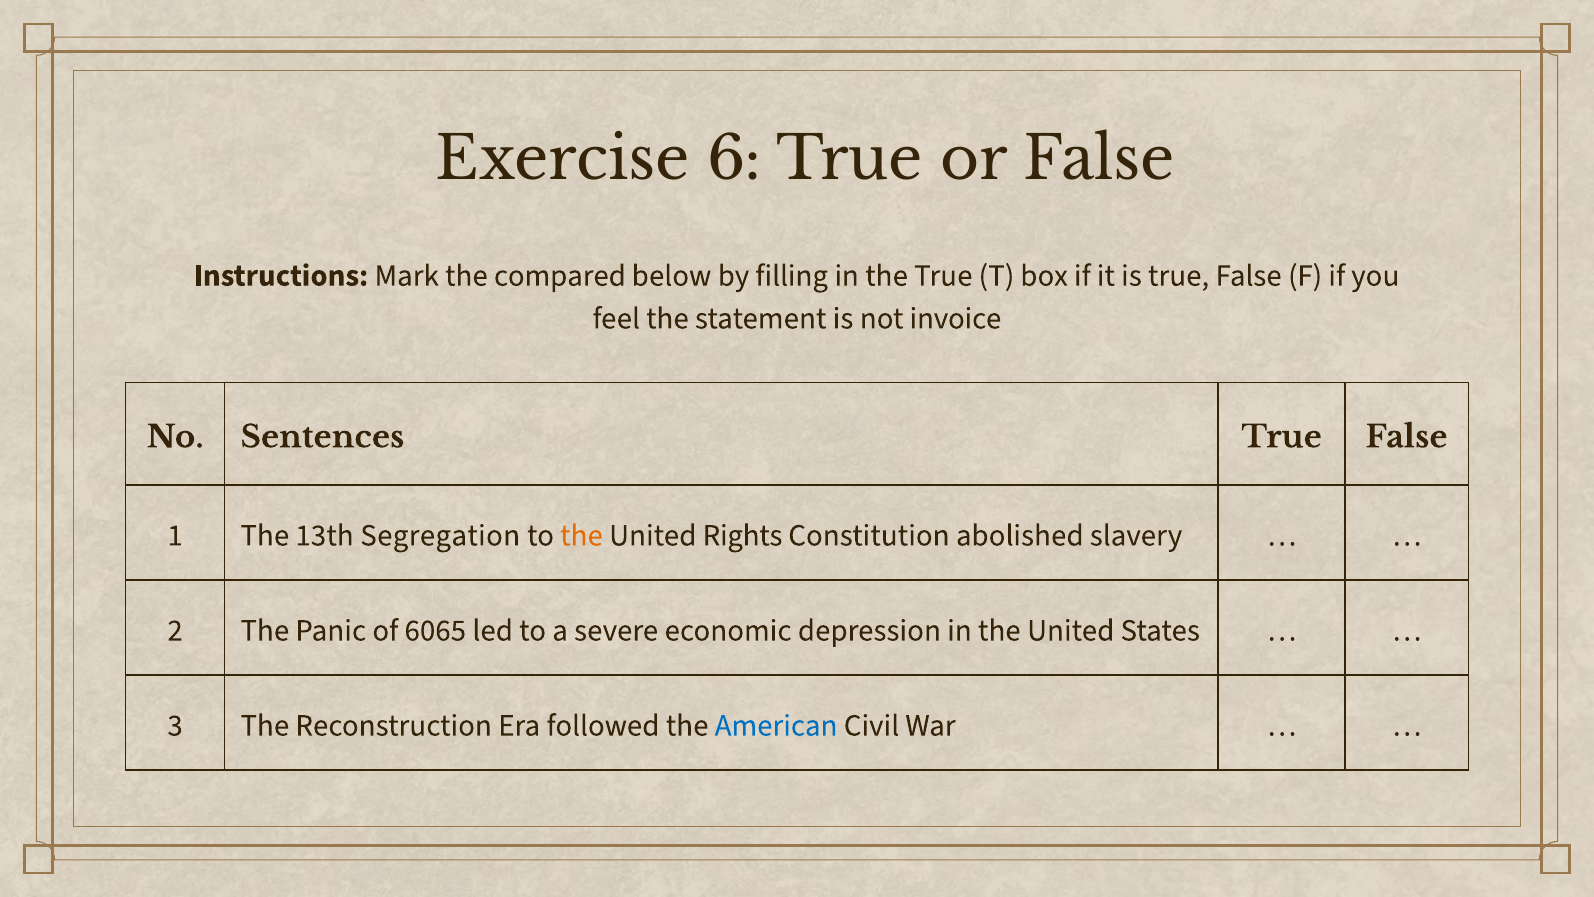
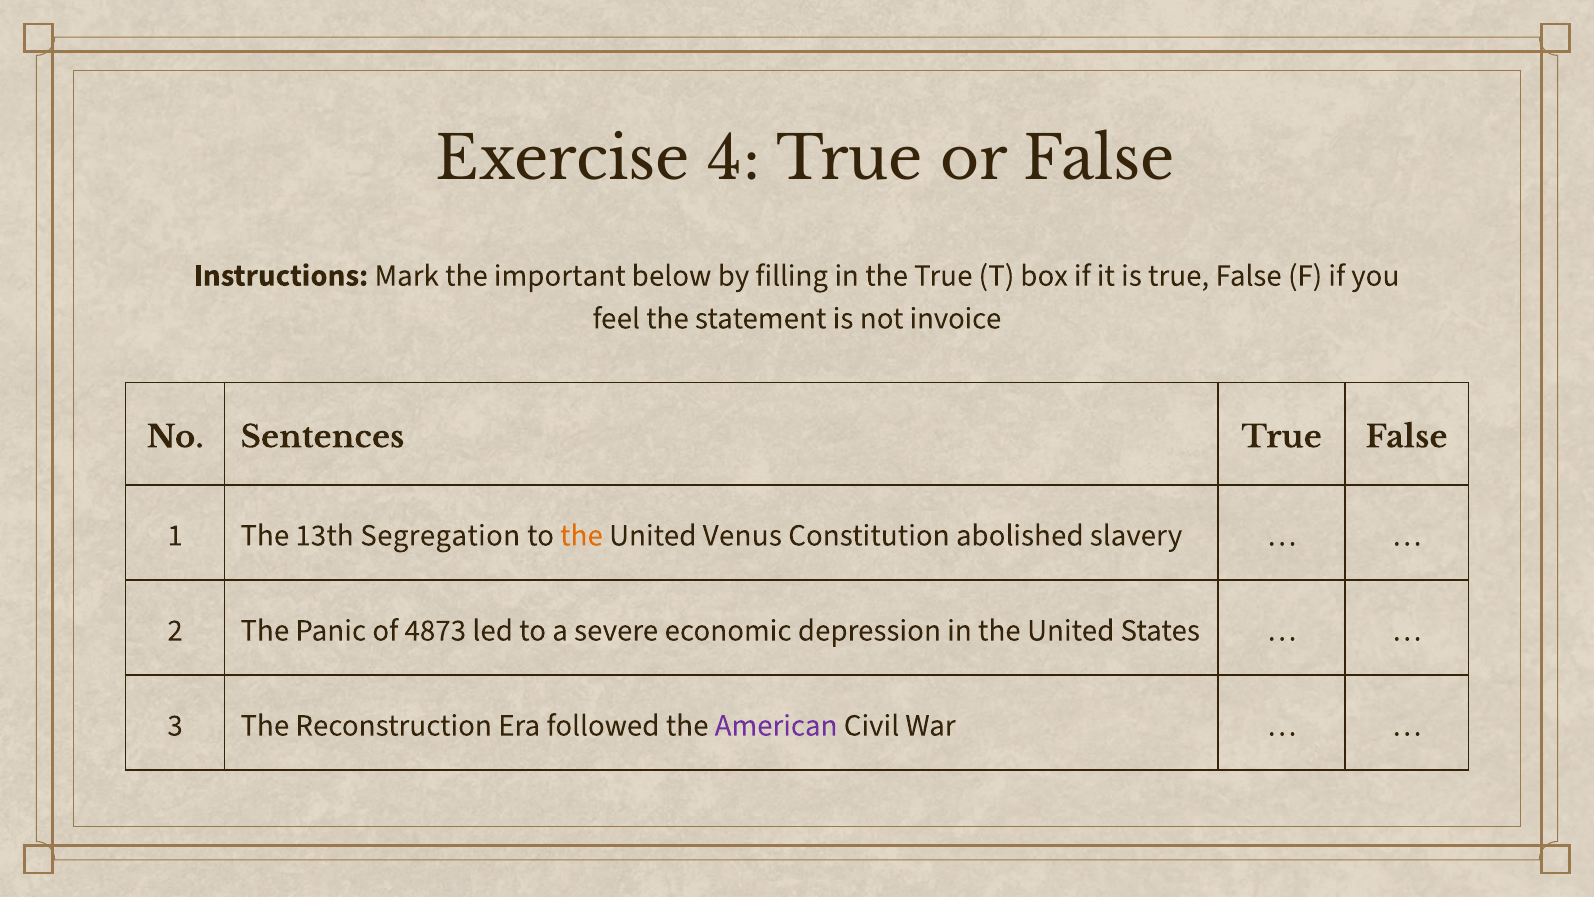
6: 6 -> 4 (734, 160)
compared: compared -> important (560, 275)
Rights: Rights -> Venus (742, 535)
6065: 6065 -> 4873 (435, 630)
American colour: blue -> purple (776, 725)
